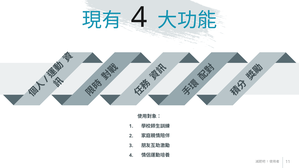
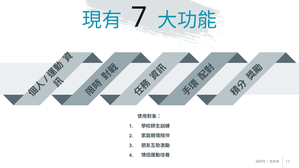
4: 4 -> 7 (139, 17)
